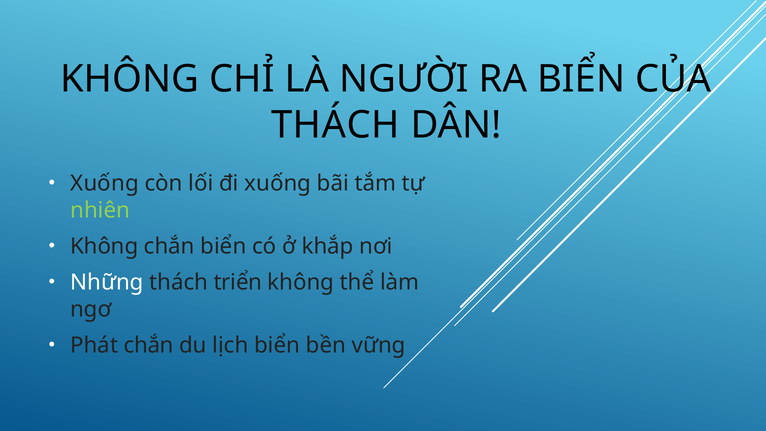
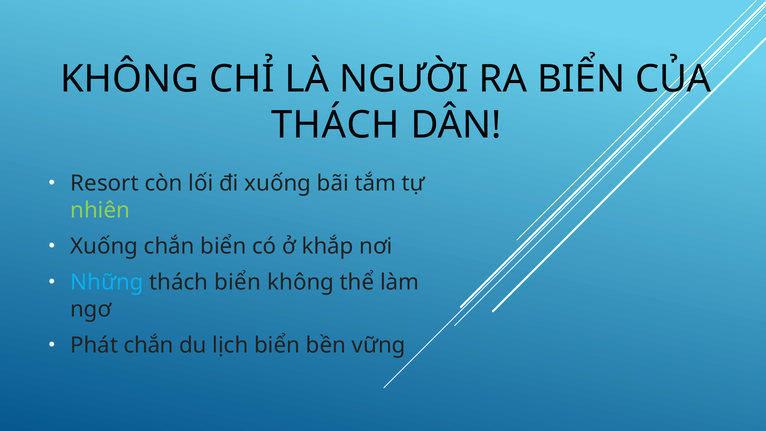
Xuống: Xuống -> Resort (105, 183)
Không: Không -> Xuống (104, 246)
Những colour: white -> light blue (107, 283)
thách triển: triển -> biển (238, 283)
